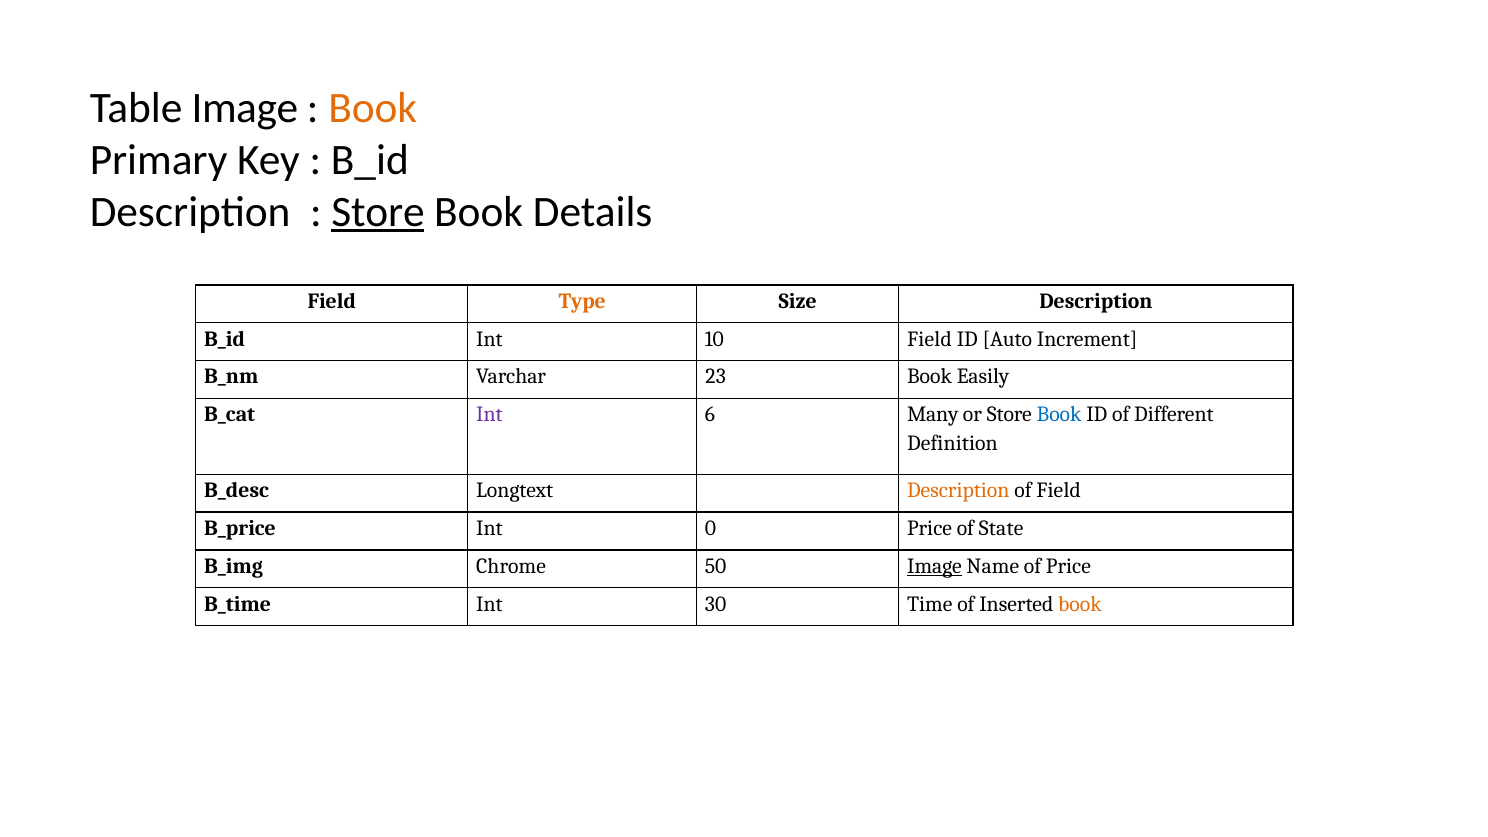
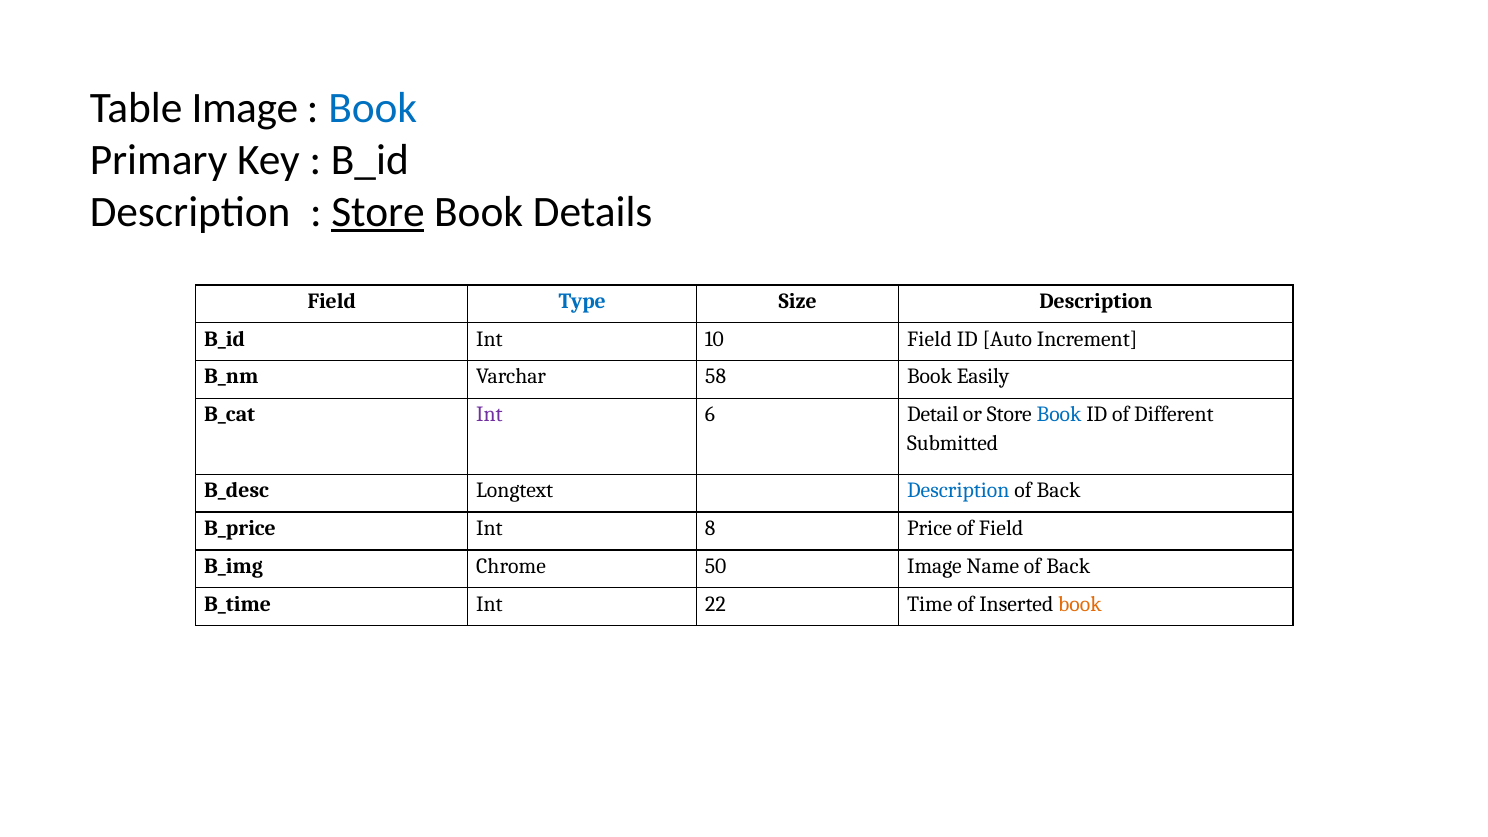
Book colour: orange -> blue (373, 108)
Type colour: orange -> blue (582, 301)
23: 23 -> 58 (716, 377)
Many: Many -> Detail (933, 415)
Definition: Definition -> Submitted (953, 443)
Description colour: orange -> blue (958, 490)
Field: Field -> Back (1059, 490)
0: 0 -> 8 (710, 528)
of State: State -> Field (1001, 528)
Image underline: present -> none (934, 566)
Name of Price: Price -> Back (1068, 566)
30: 30 -> 22 (716, 604)
